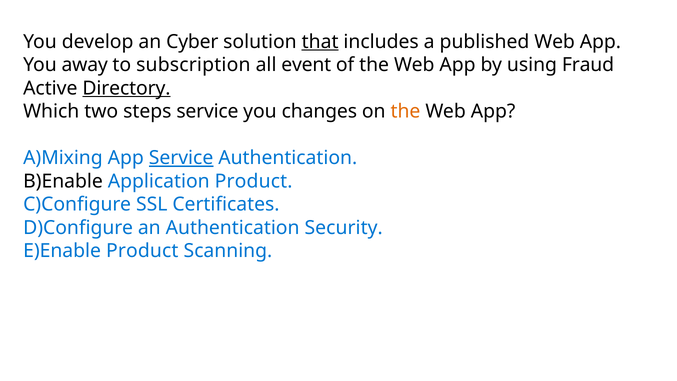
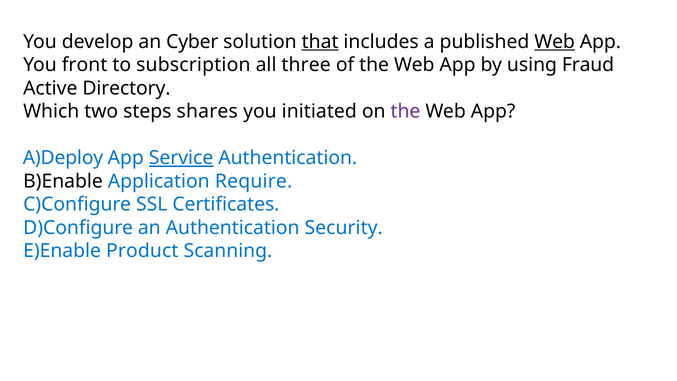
Web underline: none -> present (555, 42)
away: away -> front (85, 65)
event: event -> three (306, 65)
Directory underline: present -> none (126, 88)
steps service: service -> shares (207, 111)
changes: changes -> initiated (319, 111)
the colour: orange -> purple (405, 111)
A)Mixing: A)Mixing -> A)Deploy (63, 158)
Application Product: Product -> Require (254, 181)
